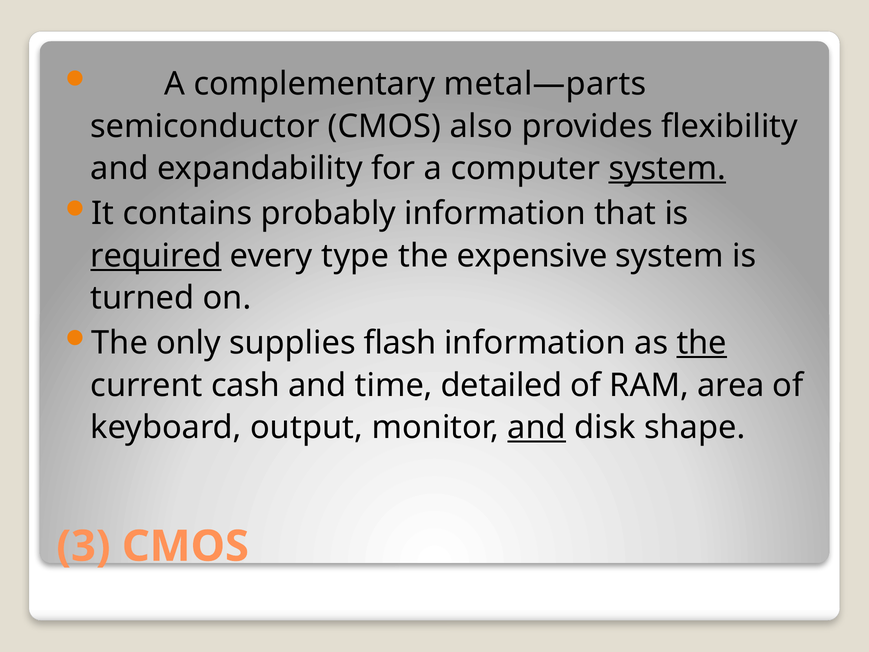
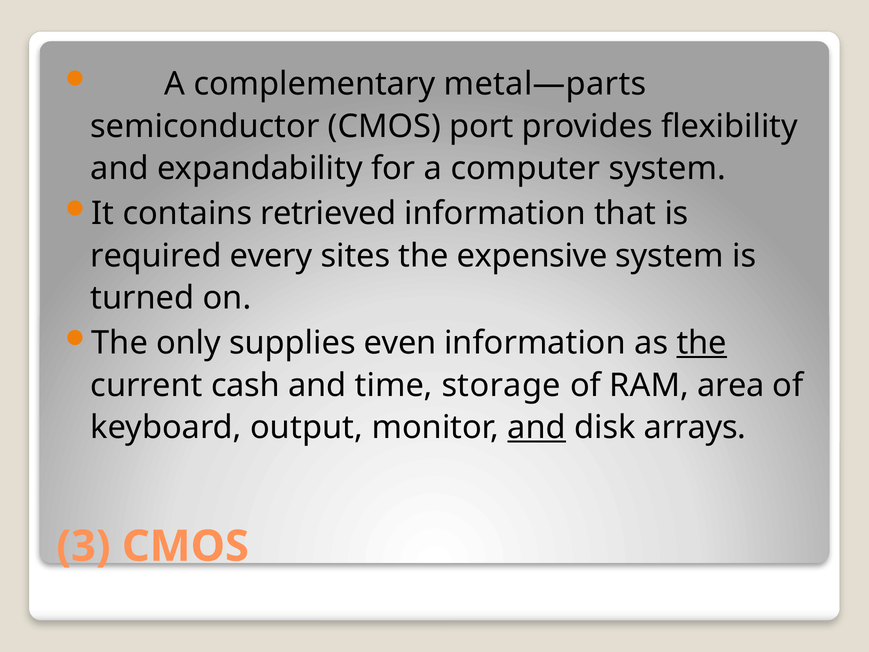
also: also -> port (481, 126)
system underline: present -> none (667, 169)
probably: probably -> retrieved (328, 214)
required underline: present -> none (156, 256)
type: type -> sites (356, 256)
flash: flash -> even (400, 343)
detailed: detailed -> storage (501, 385)
shape: shape -> arrays (695, 427)
